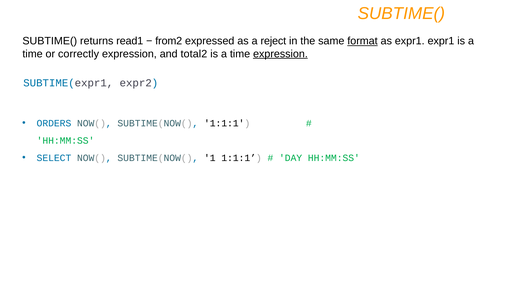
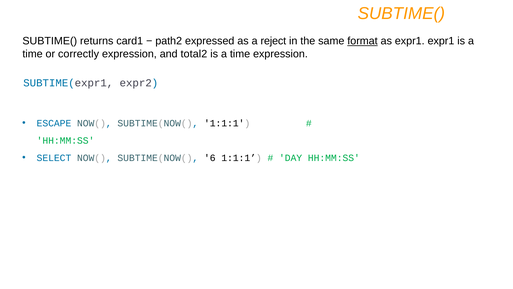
read1: read1 -> card1 (130, 41)
from2: from2 -> path2 (169, 41)
expression underline: present -> none (280, 54)
ORDERS: ORDERS -> ESCAPE (54, 123)
1: 1 -> 6 (210, 158)
